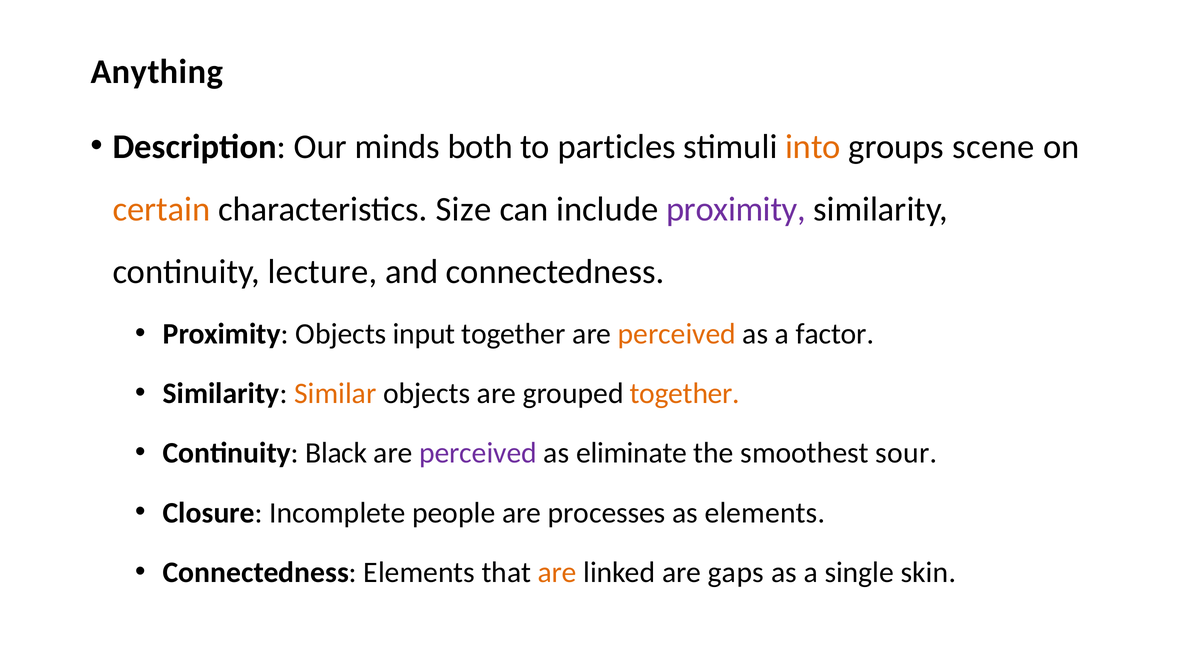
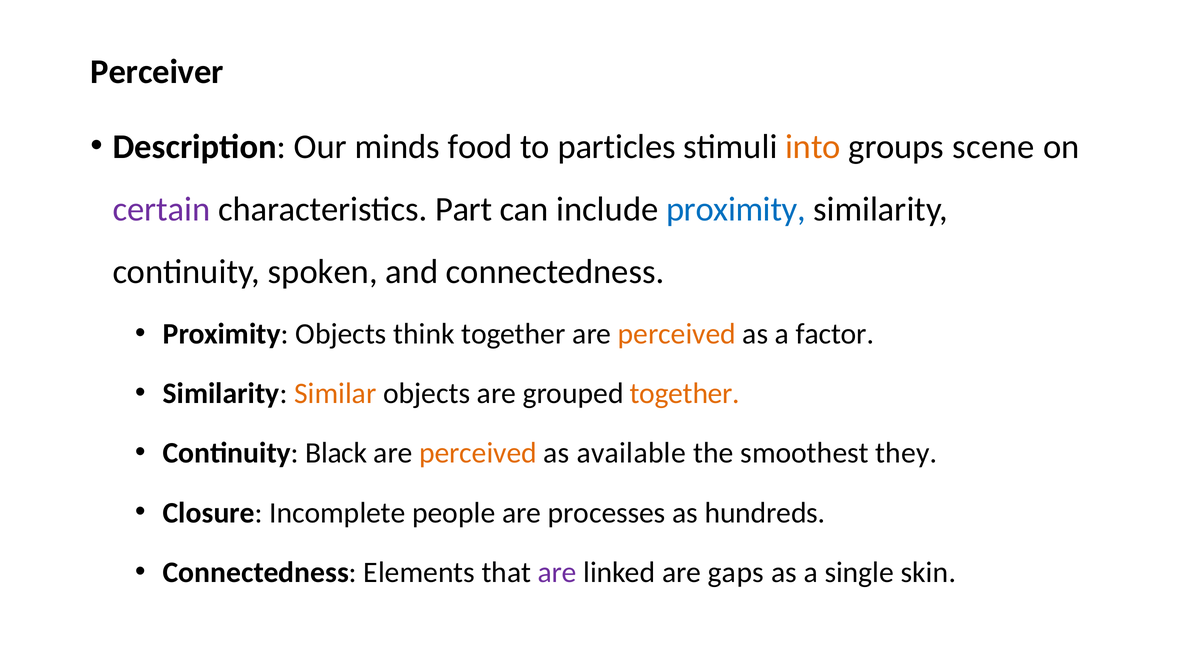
Anything: Anything -> Perceiver (157, 72)
both: both -> food (480, 147)
certain colour: orange -> purple (162, 209)
Size: Size -> Part (464, 209)
proximity colour: purple -> blue (736, 209)
lecture: lecture -> spoken (323, 272)
input: input -> think (424, 334)
perceived colour: purple -> orange (478, 453)
eliminate: eliminate -> available (631, 453)
sour: sour -> they (906, 453)
as elements: elements -> hundreds (765, 513)
are colour: orange -> purple (557, 572)
